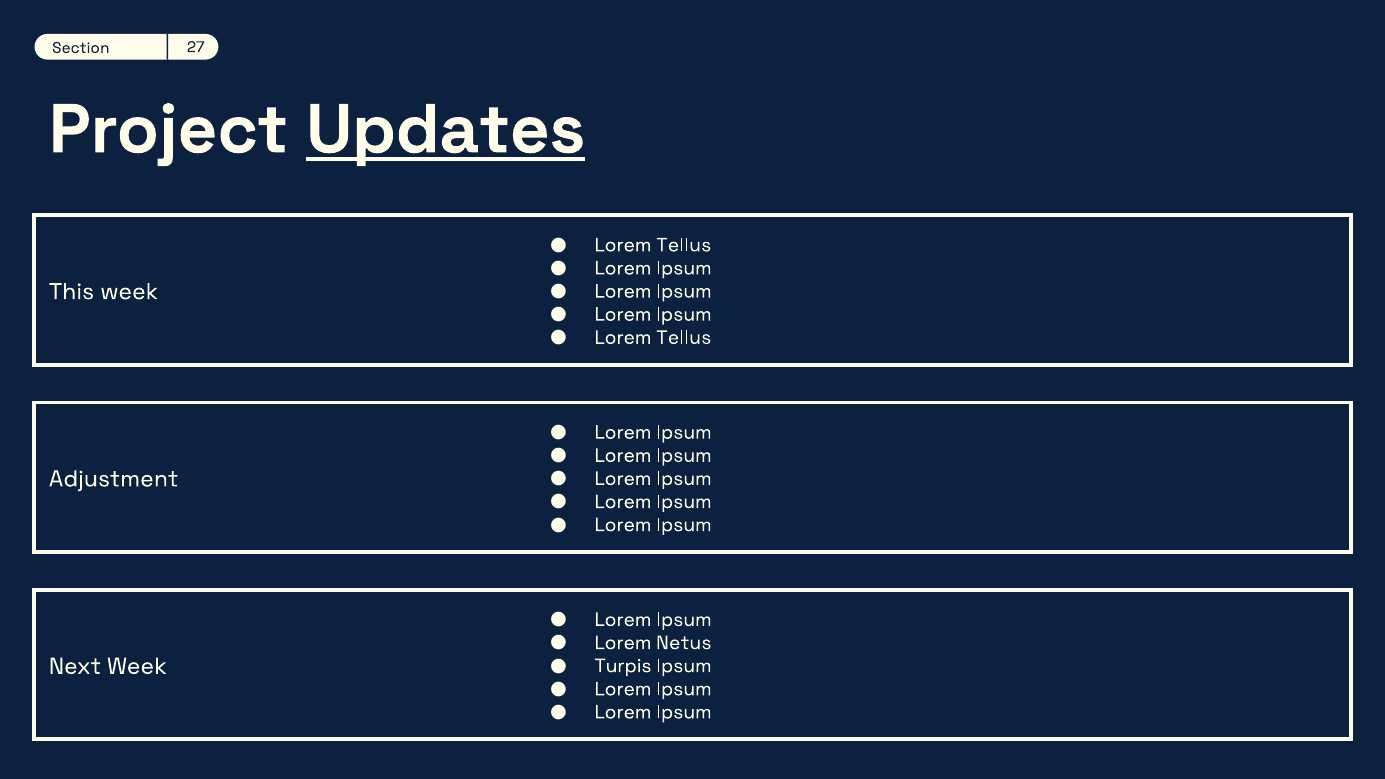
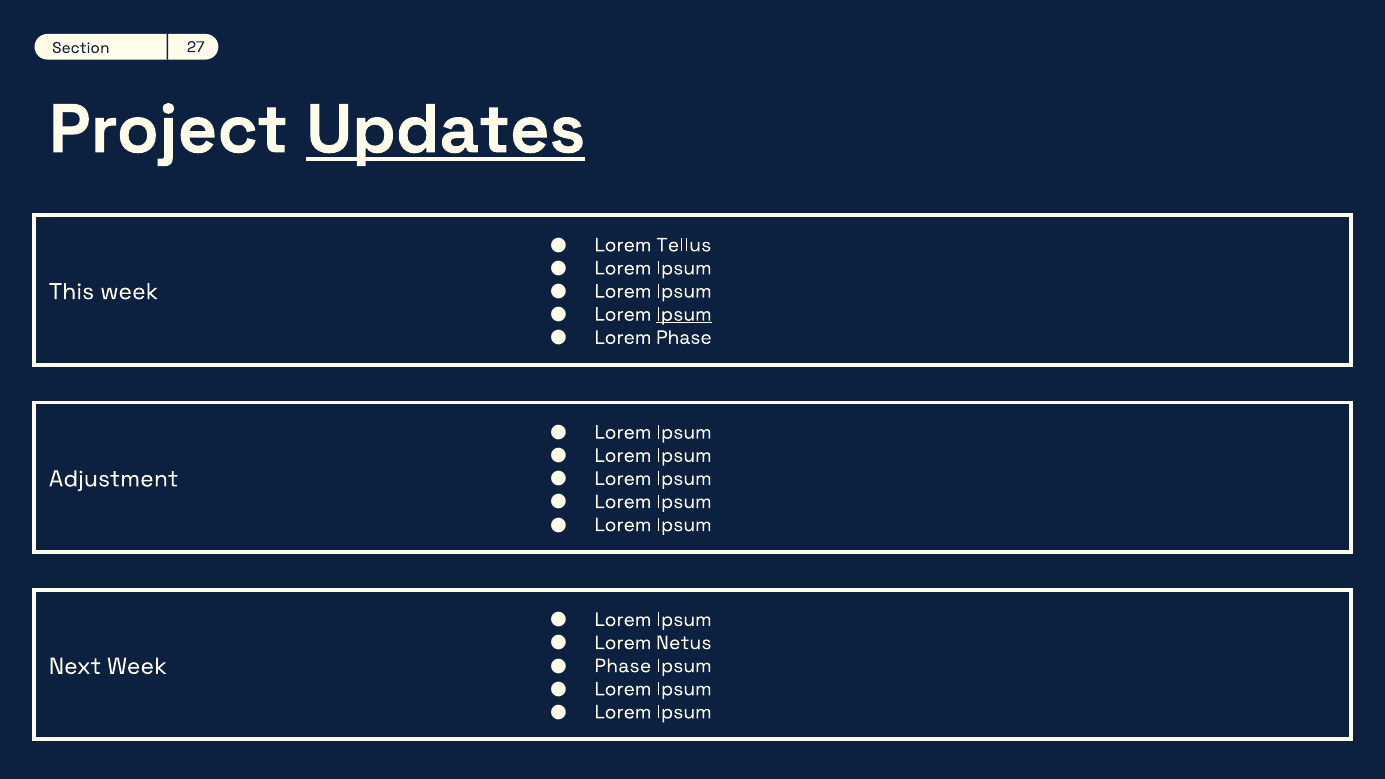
Ipsum underline: none -> present (684, 314)
Tellus: Tellus -> Phase (684, 337)
Turpis: Turpis -> Phase (623, 666)
